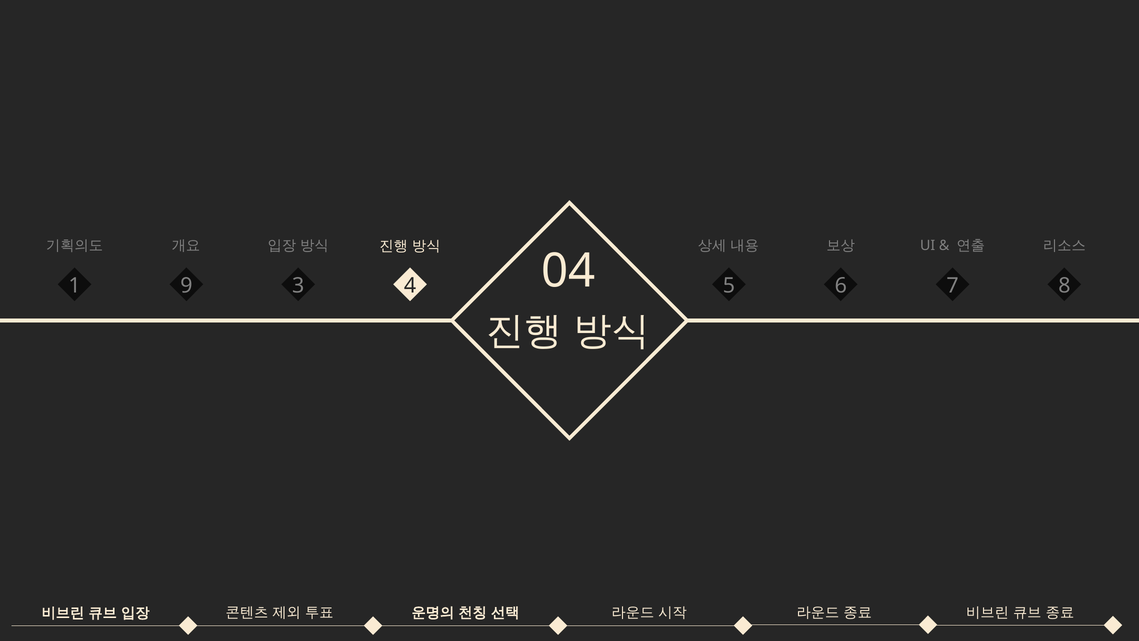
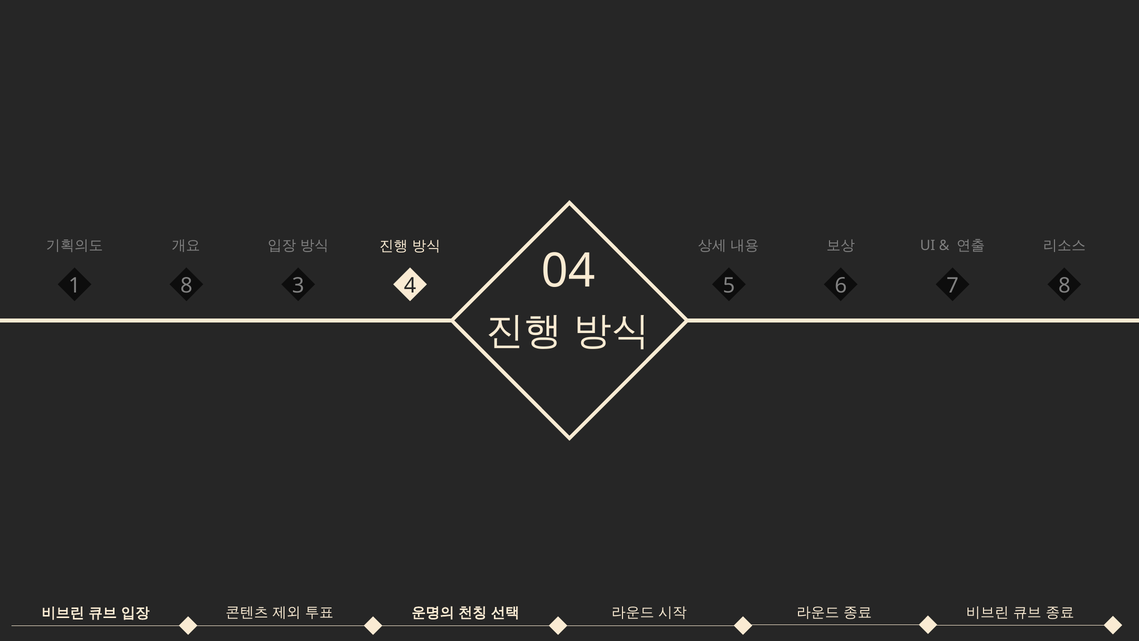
1 9: 9 -> 8 (186, 286)
